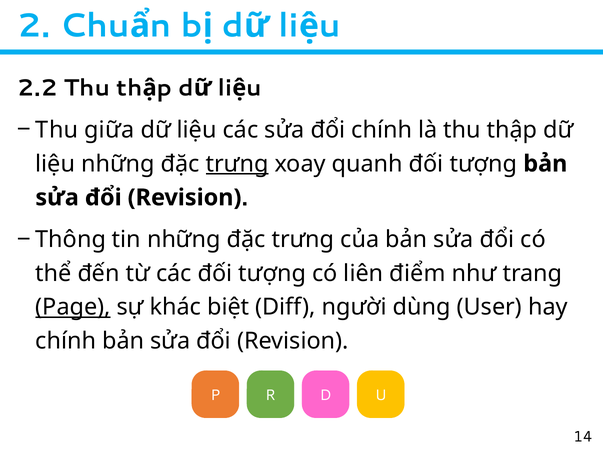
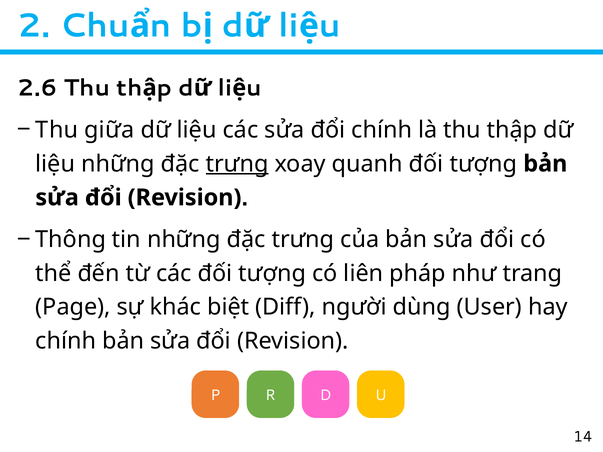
2.2: 2.2 -> 2.6 (37, 88)
điểm: điểm -> pháp (418, 274)
Page underline: present -> none (73, 307)
